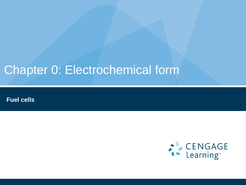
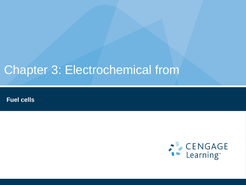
0: 0 -> 3 (56, 70)
form: form -> from (167, 70)
